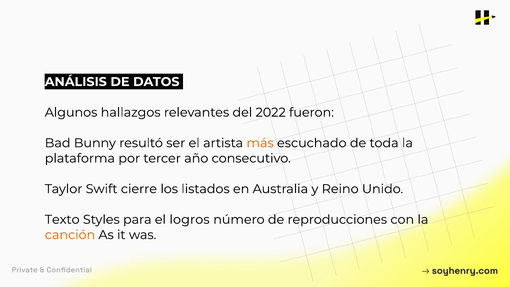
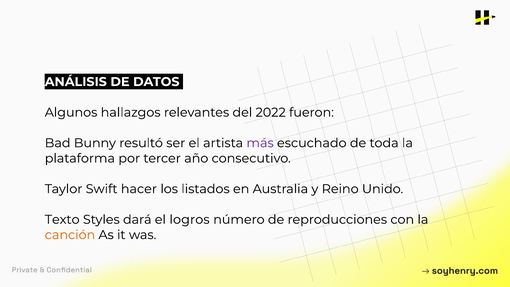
más colour: orange -> purple (260, 143)
cierre: cierre -> hacer (139, 189)
para: para -> dará (137, 219)
